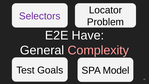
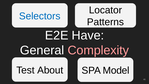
Selectors colour: purple -> blue (40, 16)
Problem: Problem -> Patterns (105, 22)
Goals: Goals -> About (50, 70)
